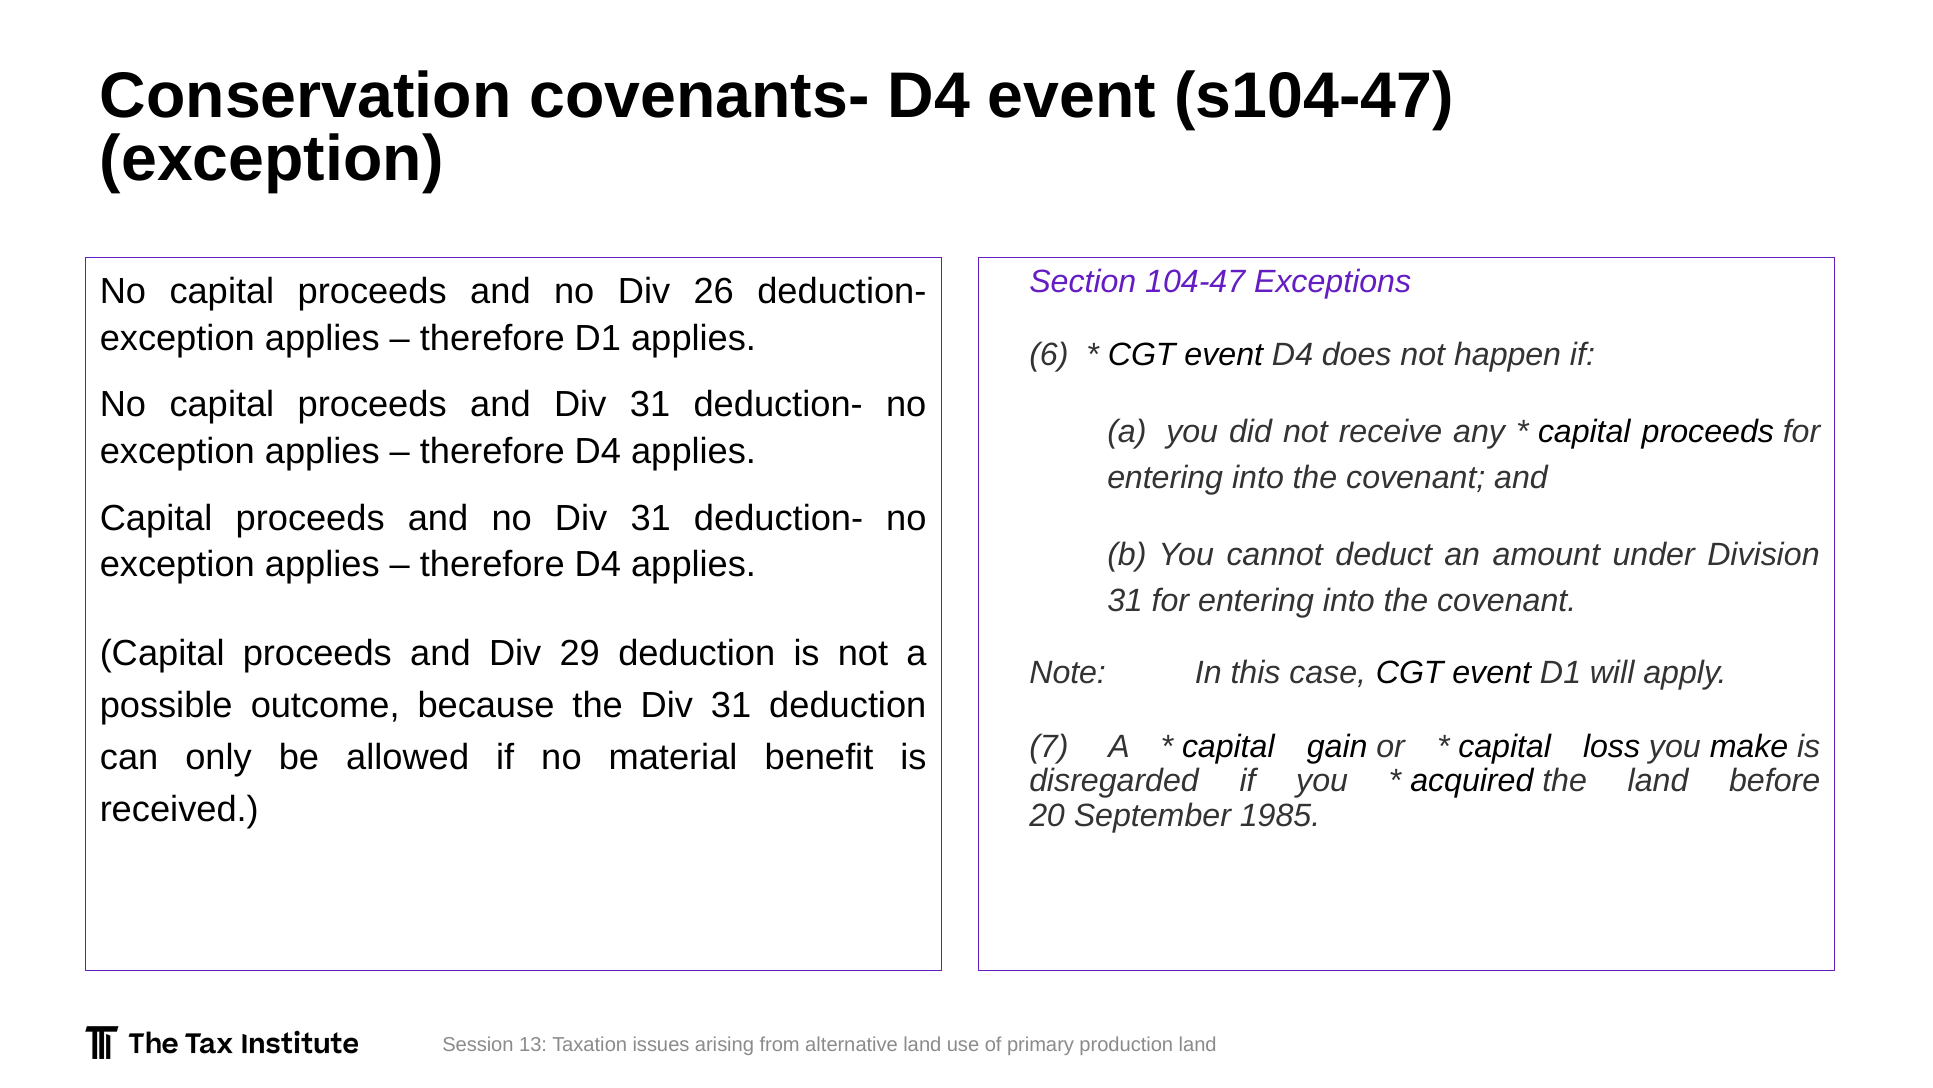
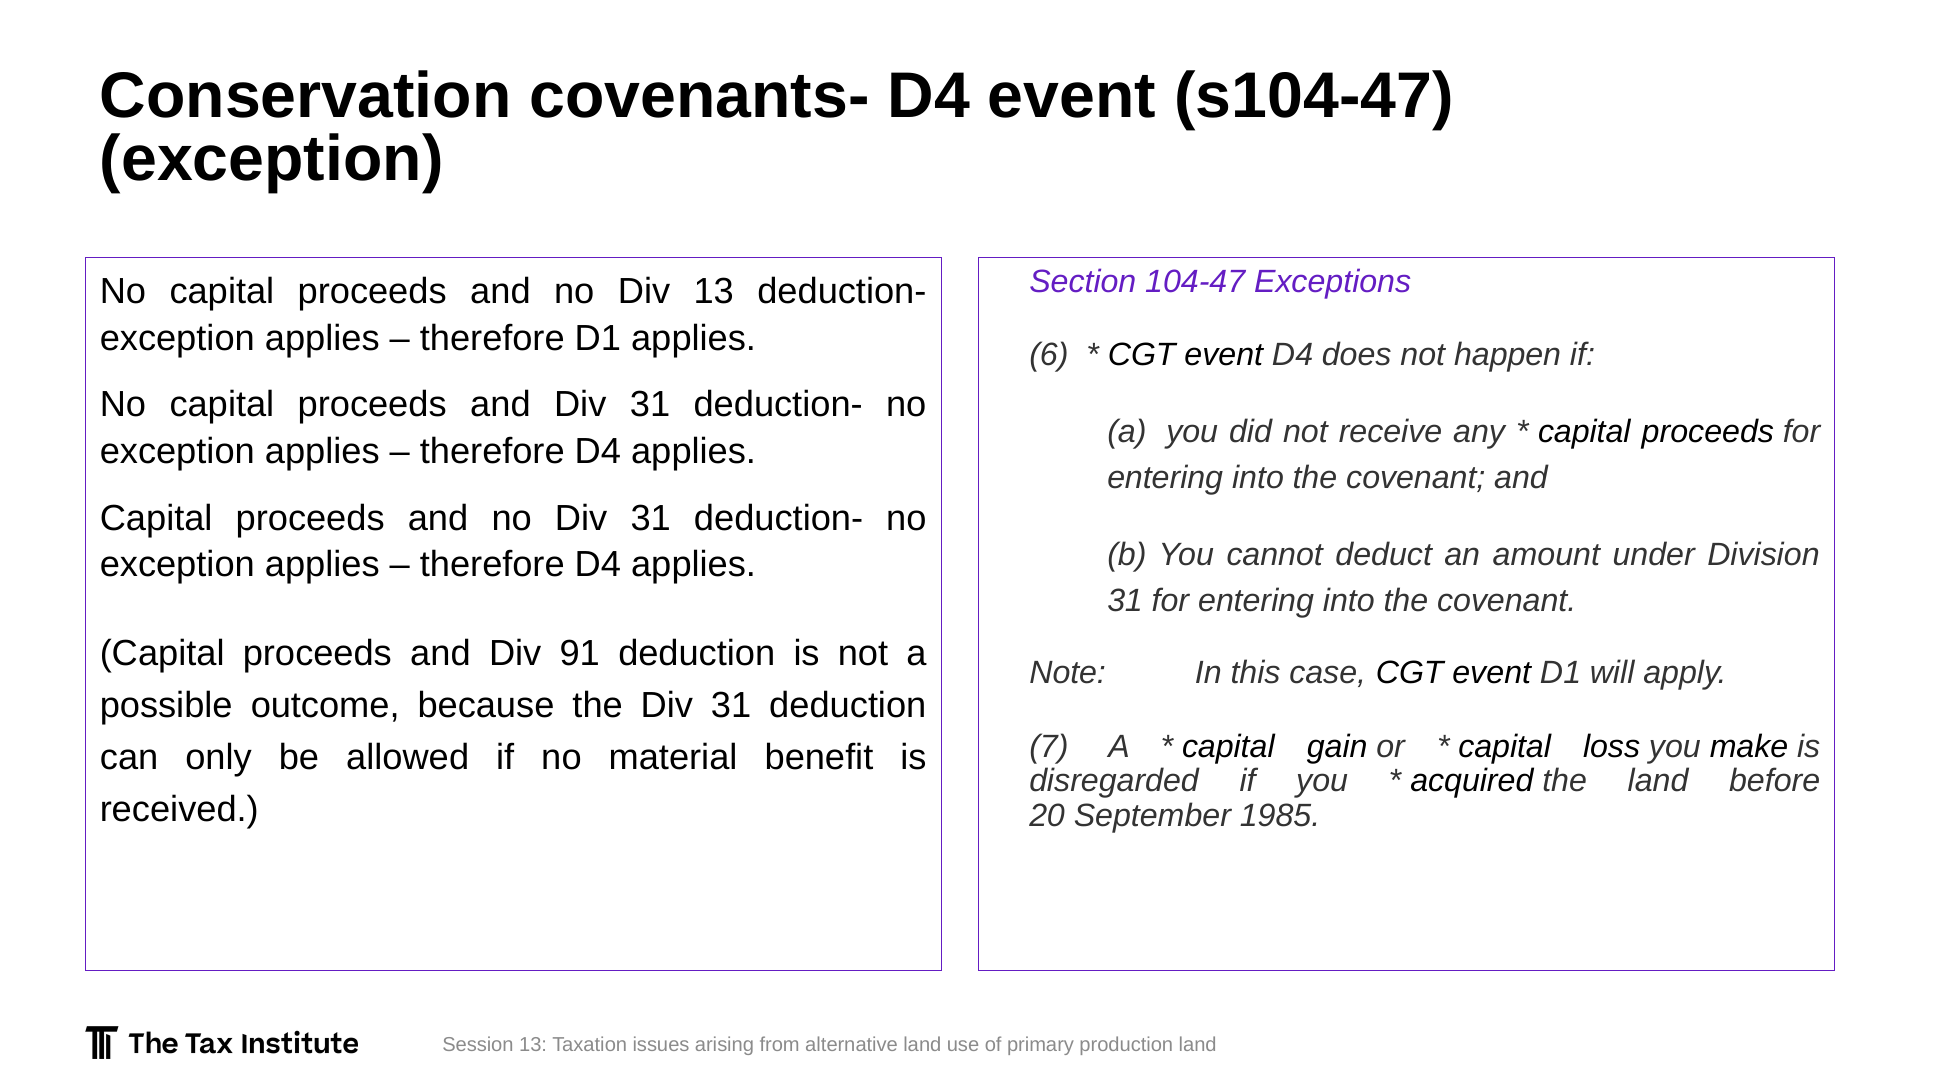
Div 26: 26 -> 13 (714, 291)
29: 29 -> 91 (580, 653)
